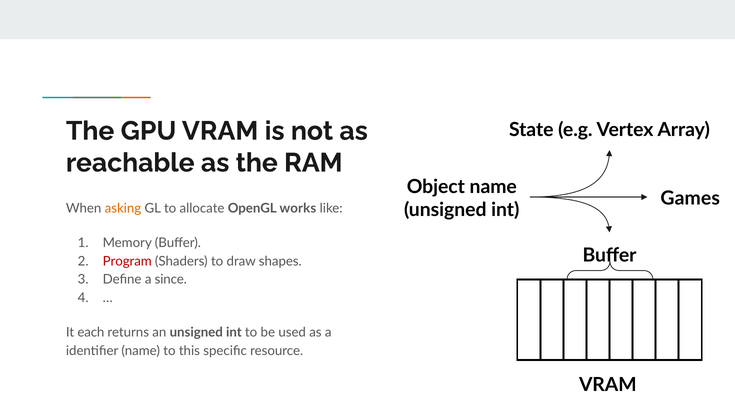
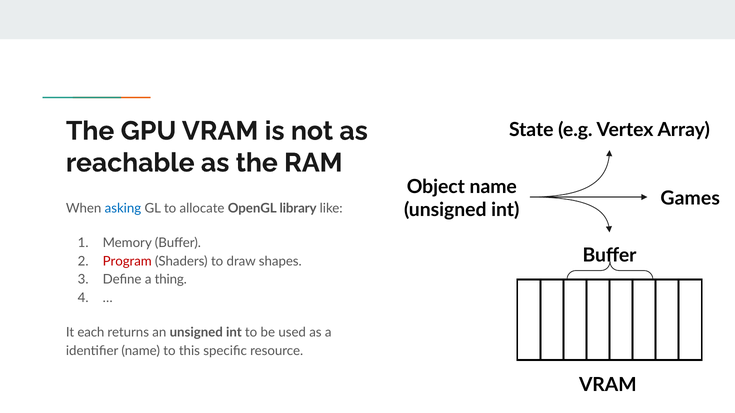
asking colour: orange -> blue (123, 209)
works: works -> library (298, 209)
since: since -> thing (171, 280)
